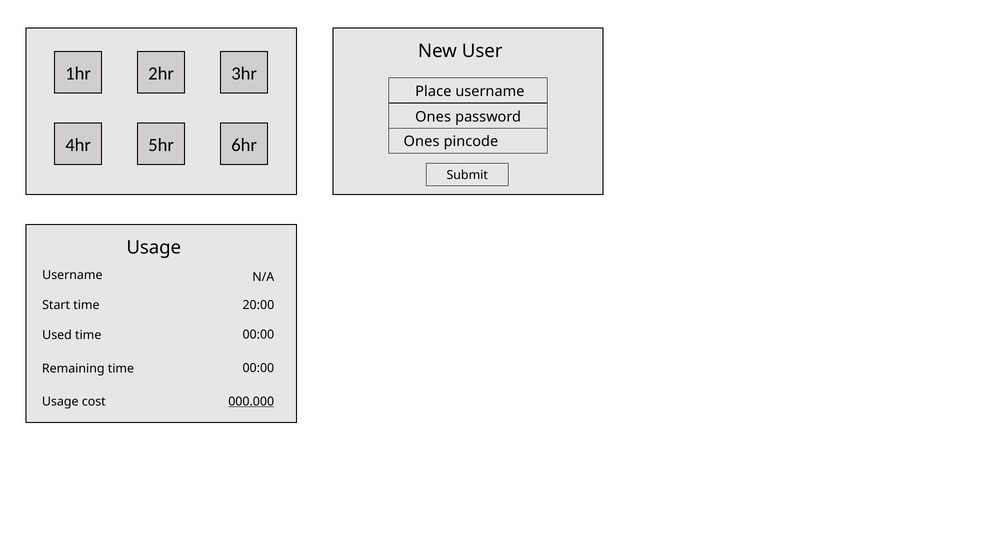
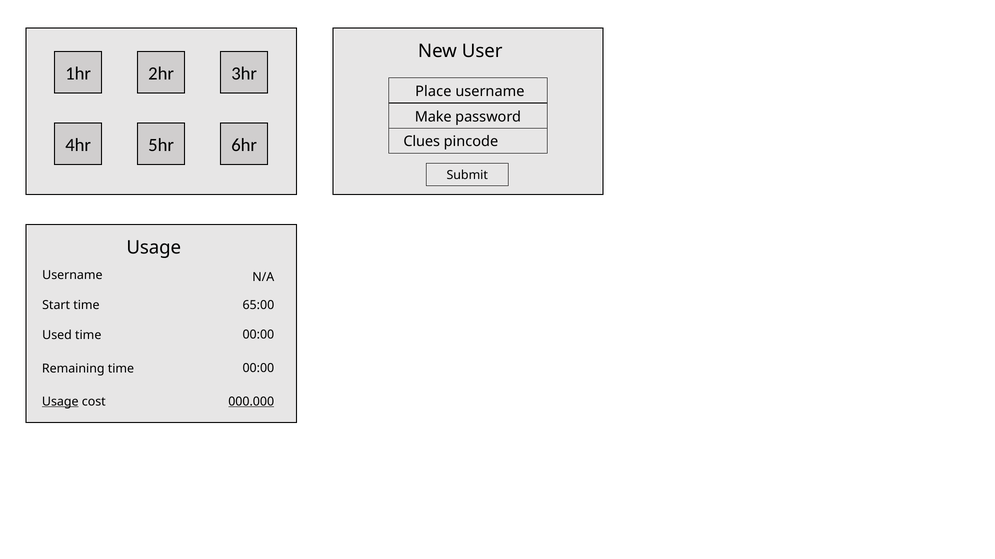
Ones: Ones -> Make (433, 117)
Ones: Ones -> Clues (422, 142)
20:00: 20:00 -> 65:00 (258, 306)
Usage underline: none -> present (60, 402)
